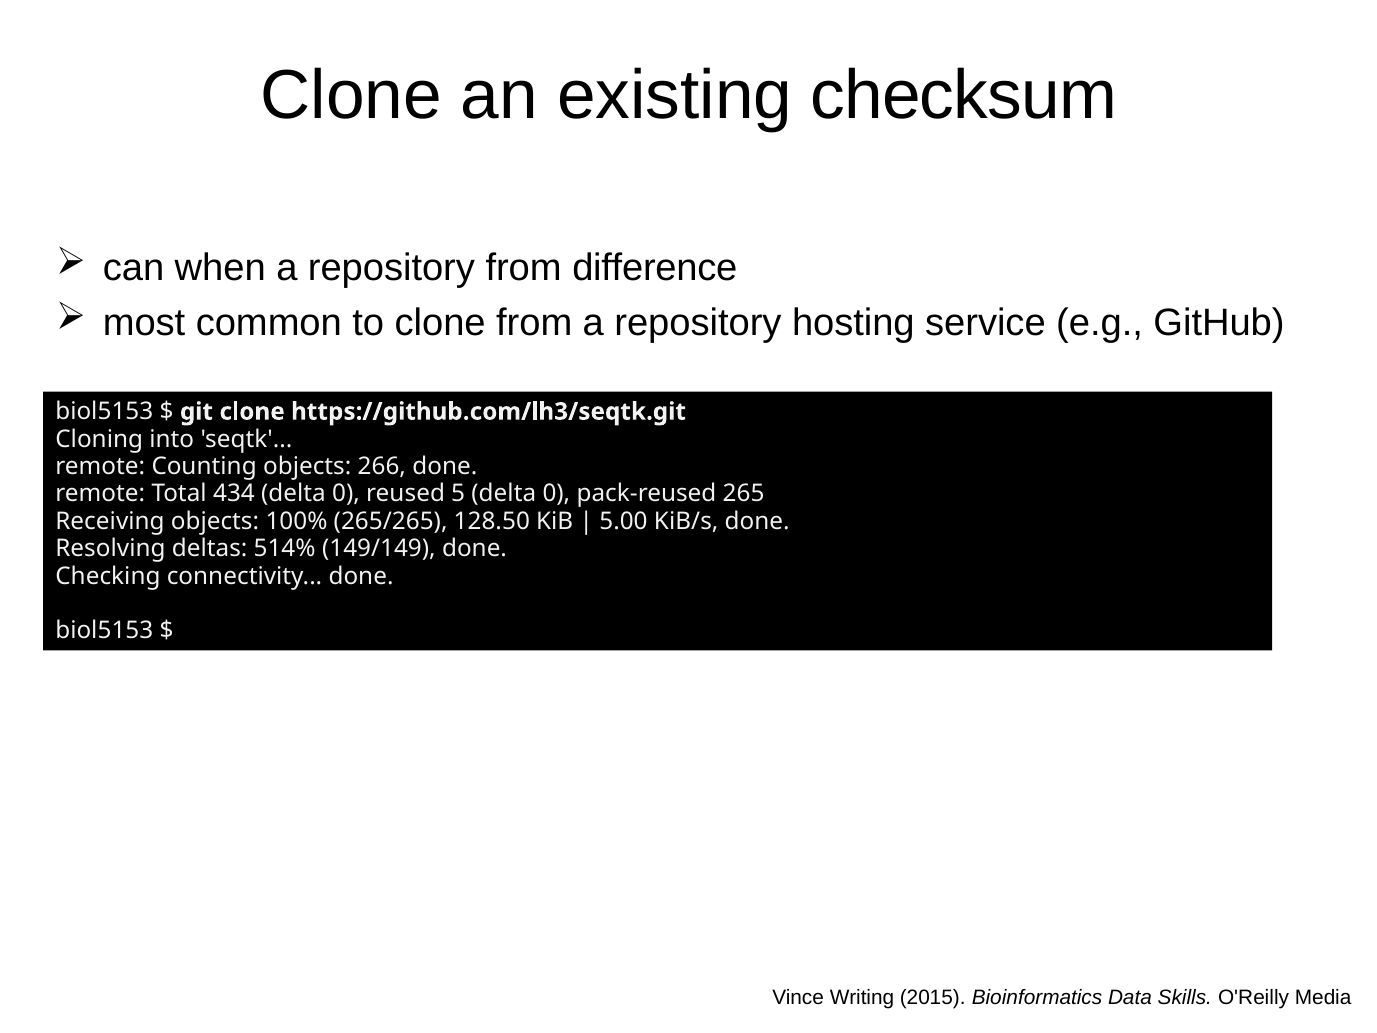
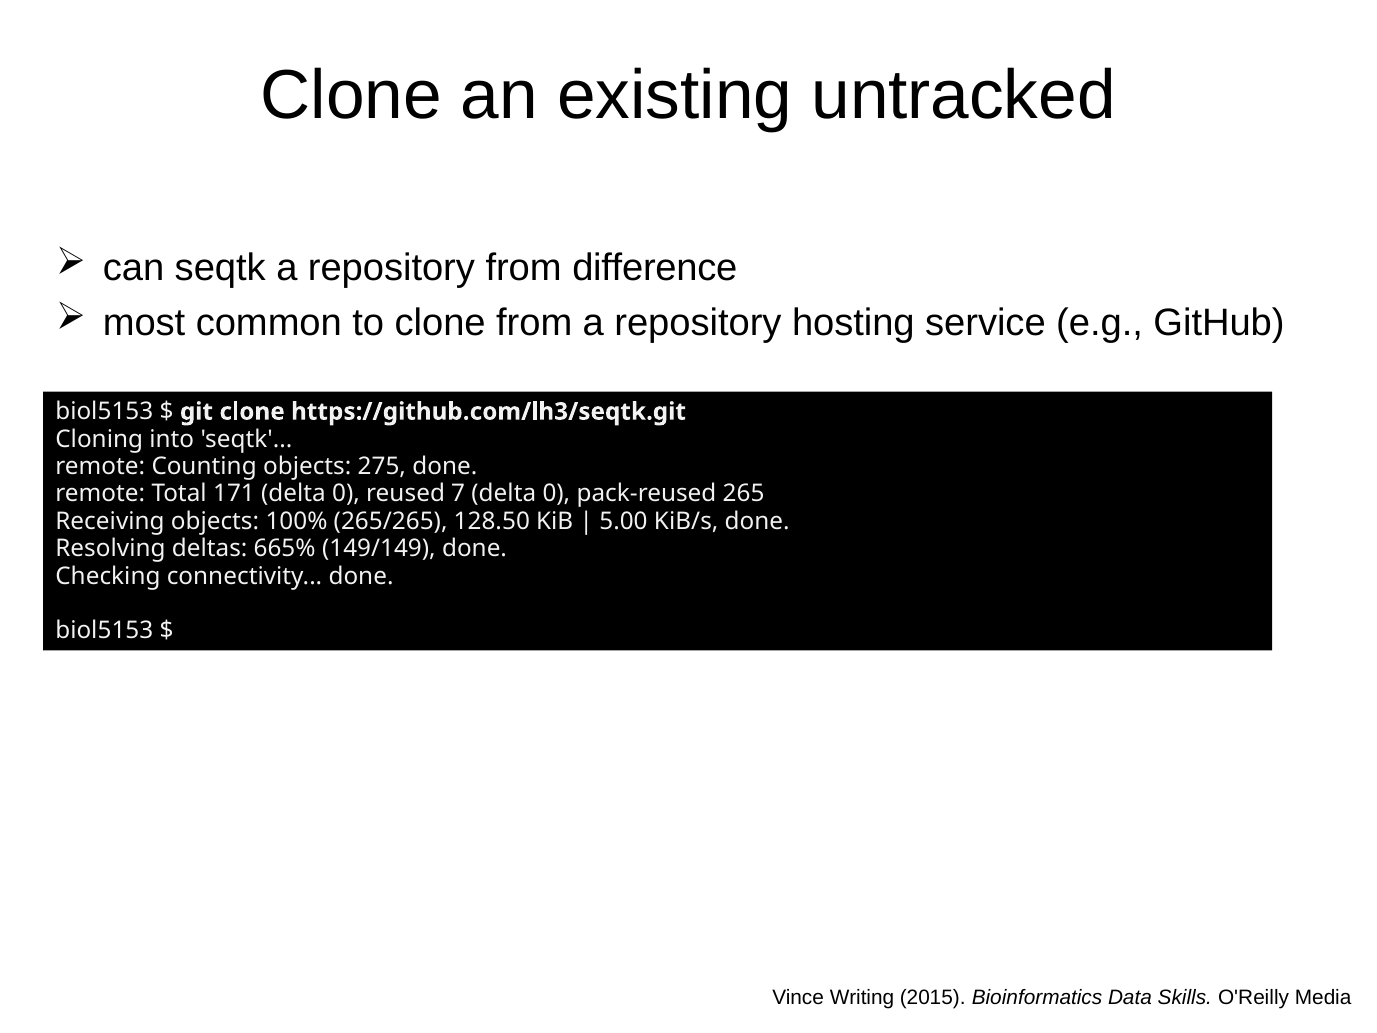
checksum: checksum -> untracked (964, 95)
can when: when -> seqtk (220, 268)
266: 266 -> 275 (382, 466)
434: 434 -> 171 (234, 494)
5: 5 -> 7 (458, 494)
514%: 514% -> 665% (285, 548)
